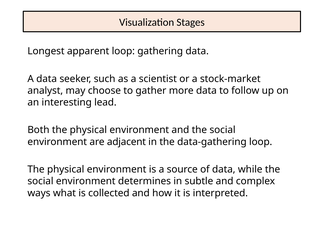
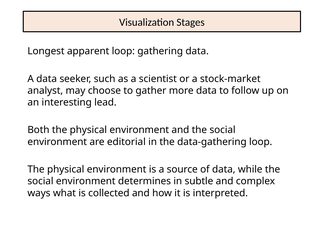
adjacent: adjacent -> editorial (126, 142)
